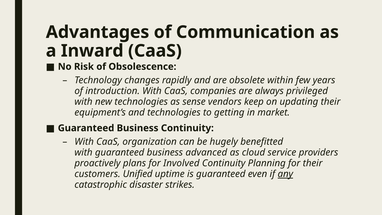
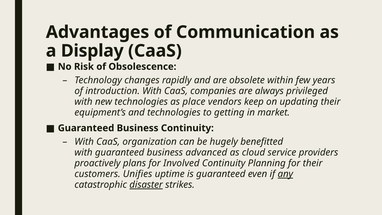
Inward: Inward -> Display (92, 51)
sense: sense -> place (194, 102)
Unified: Unified -> Unifies (138, 174)
disaster underline: none -> present (146, 185)
